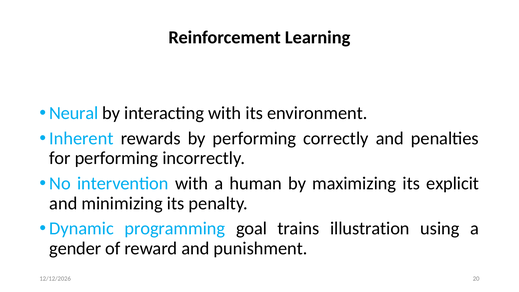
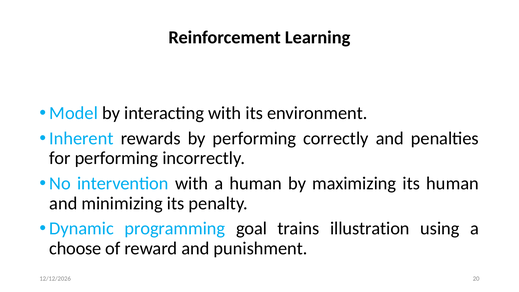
Neural: Neural -> Model (74, 113)
its explicit: explicit -> human (453, 183)
gender: gender -> choose (75, 248)
